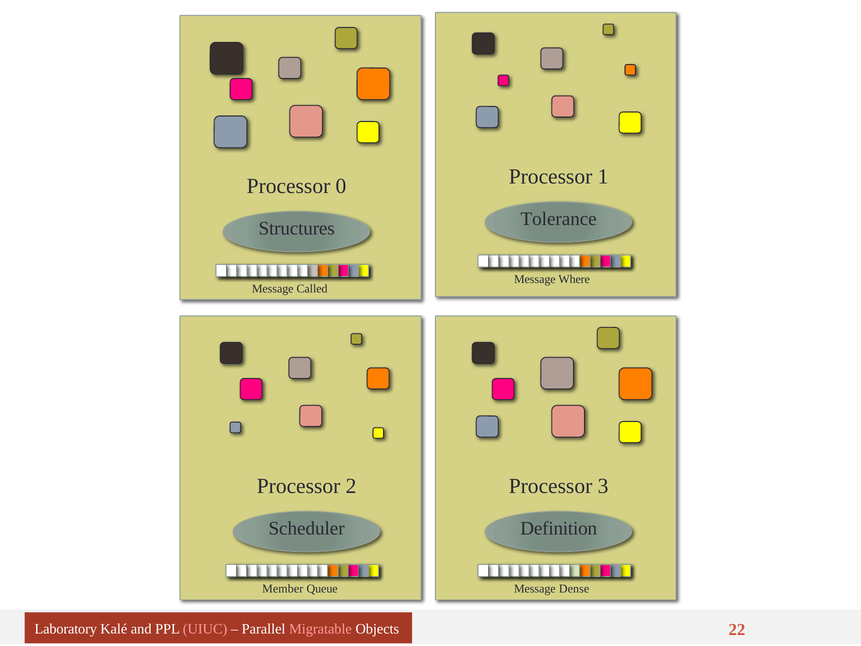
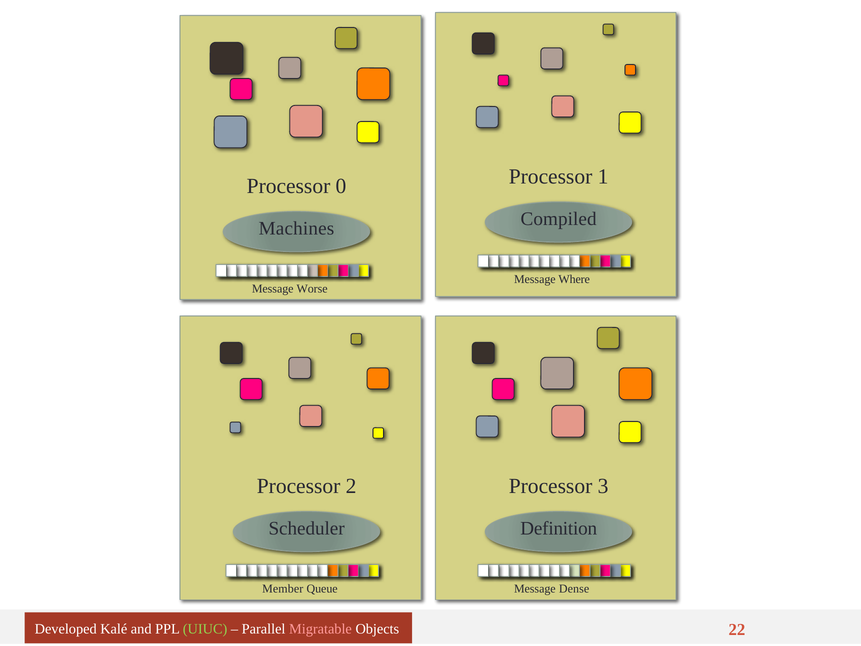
Tolerance: Tolerance -> Compiled (559, 219)
Structures: Structures -> Machines (296, 228)
Called: Called -> Worse (312, 289)
Laboratory: Laboratory -> Developed (66, 629)
UIUC colour: pink -> light green (205, 629)
